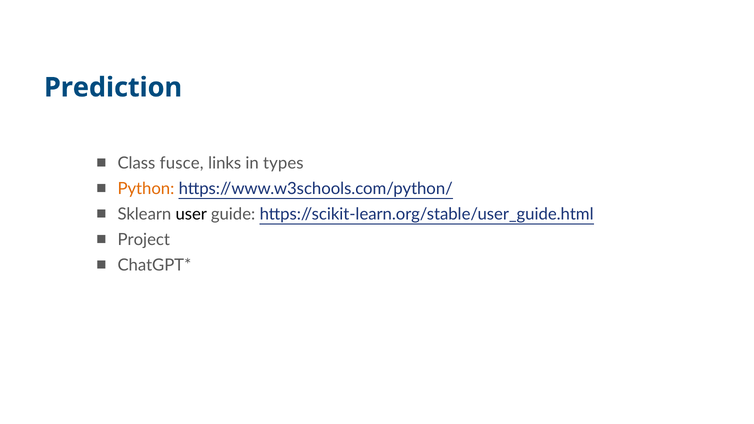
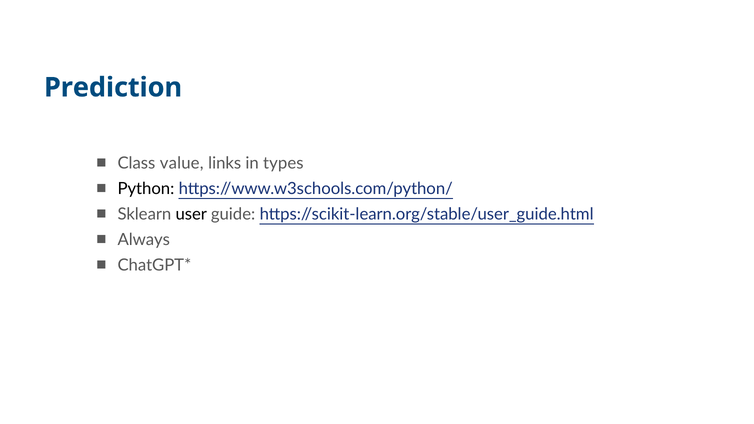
fusce: fusce -> value (182, 163)
Python colour: orange -> black (146, 189)
Project: Project -> Always (144, 240)
